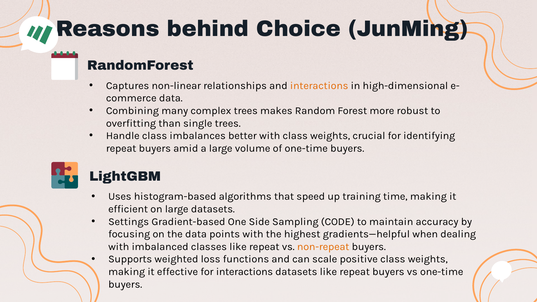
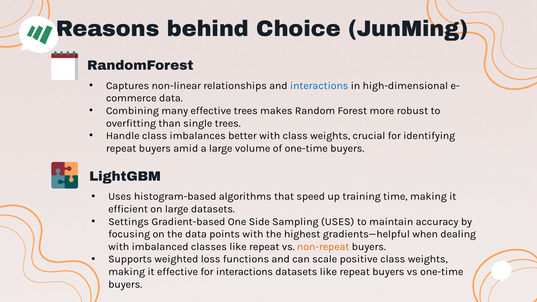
interactions colour: orange -> blue (319, 86)
many complex: complex -> effective (211, 111)
Sampling CODE: CODE -> USES (338, 222)
